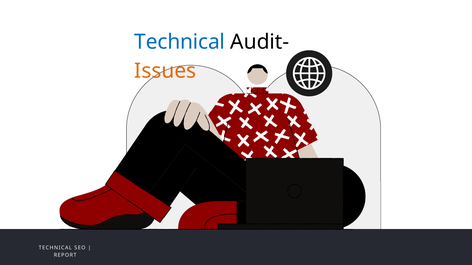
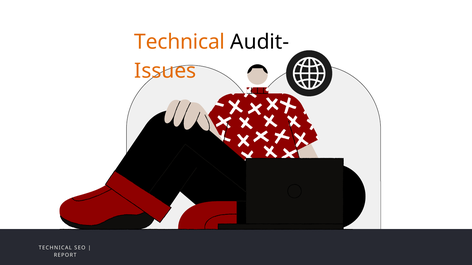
Technical colour: blue -> orange (180, 42)
